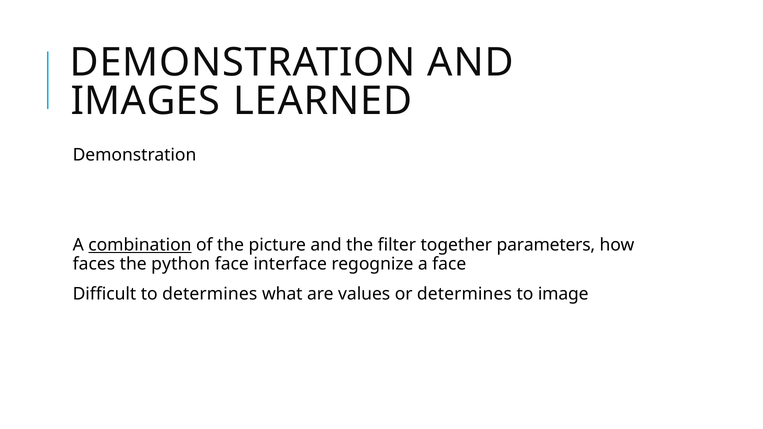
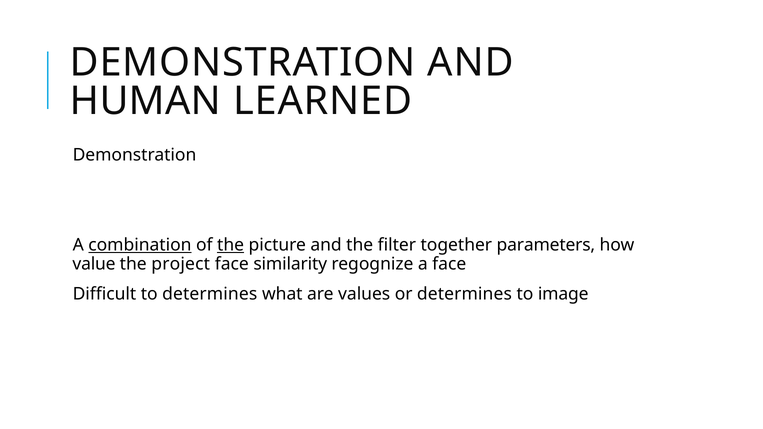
IMAGES: IMAGES -> HUMAN (145, 101)
the underline: none -> present (231, 245)
faces: faces -> value (94, 264)
python: python -> project (181, 264)
interface: interface -> similarity (290, 264)
